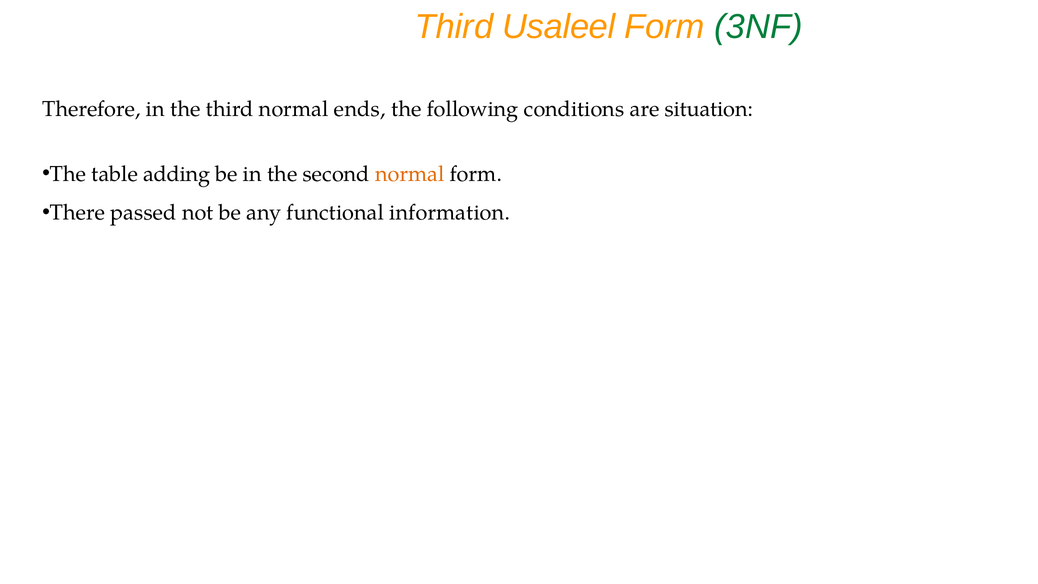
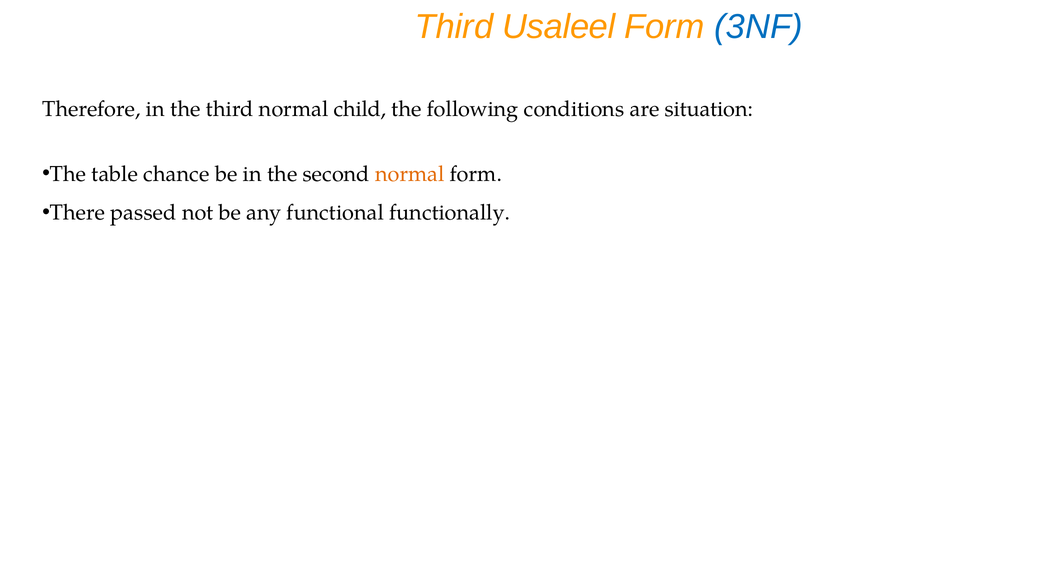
3NF colour: green -> blue (759, 27)
ends: ends -> child (360, 109)
adding: adding -> chance (176, 174)
information: information -> functionally (450, 213)
